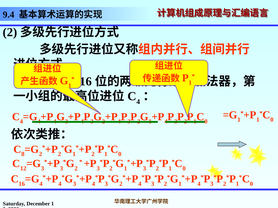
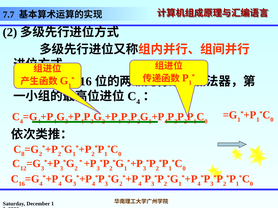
9.4: 9.4 -> 7.7 (9, 15)
